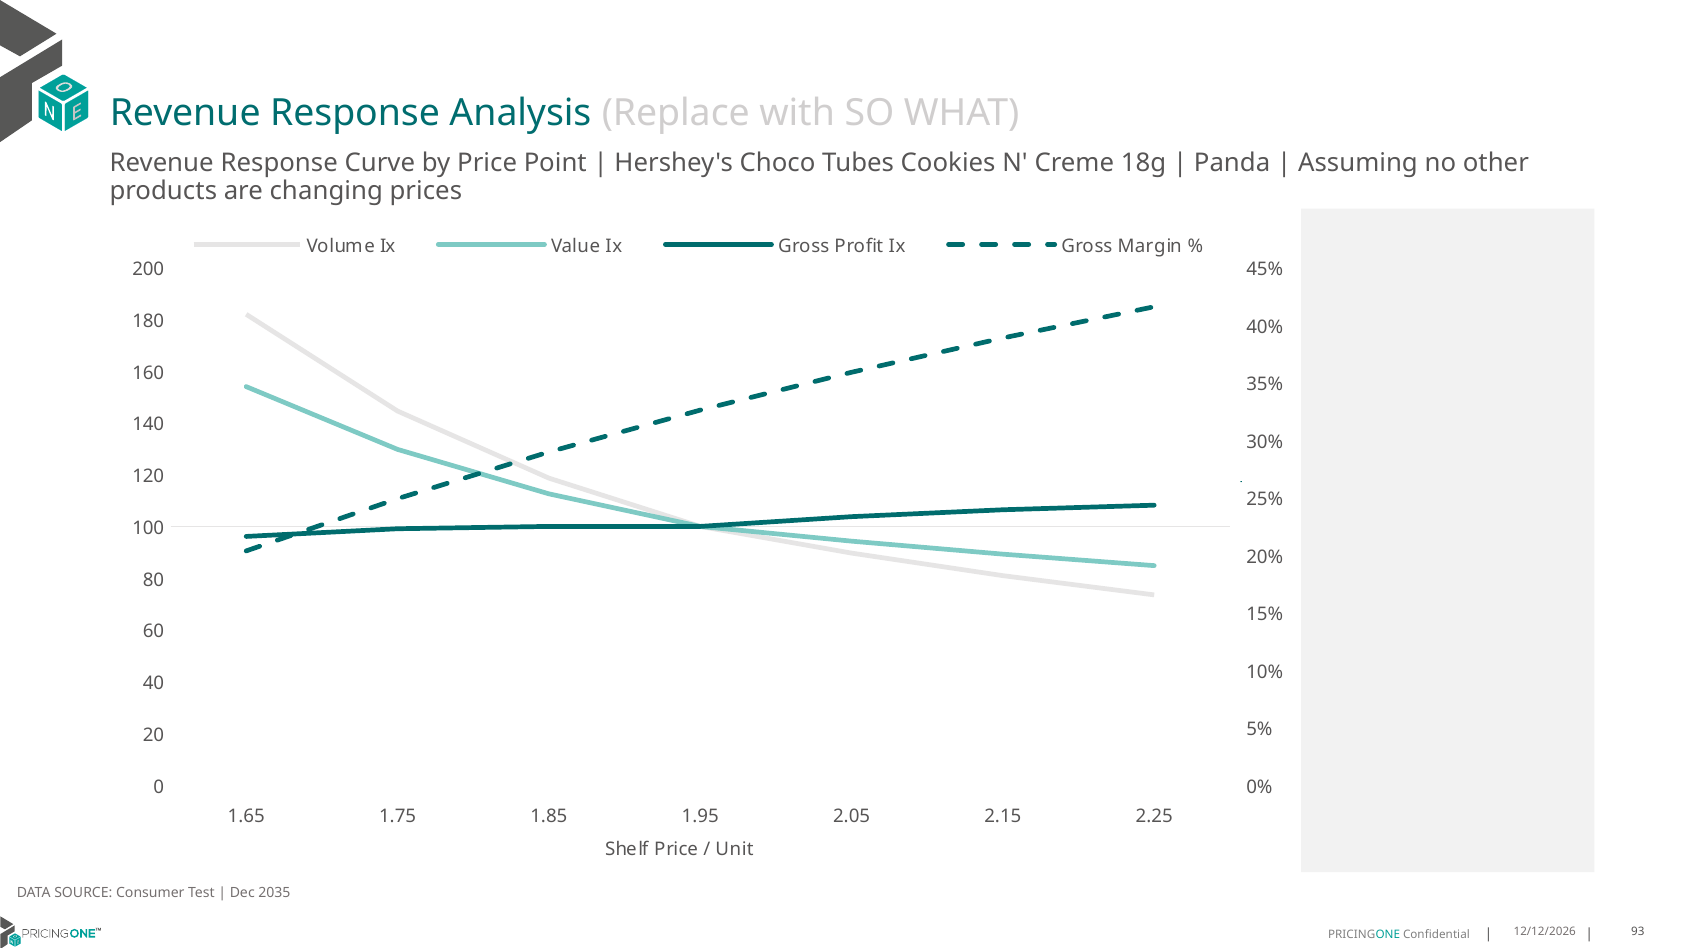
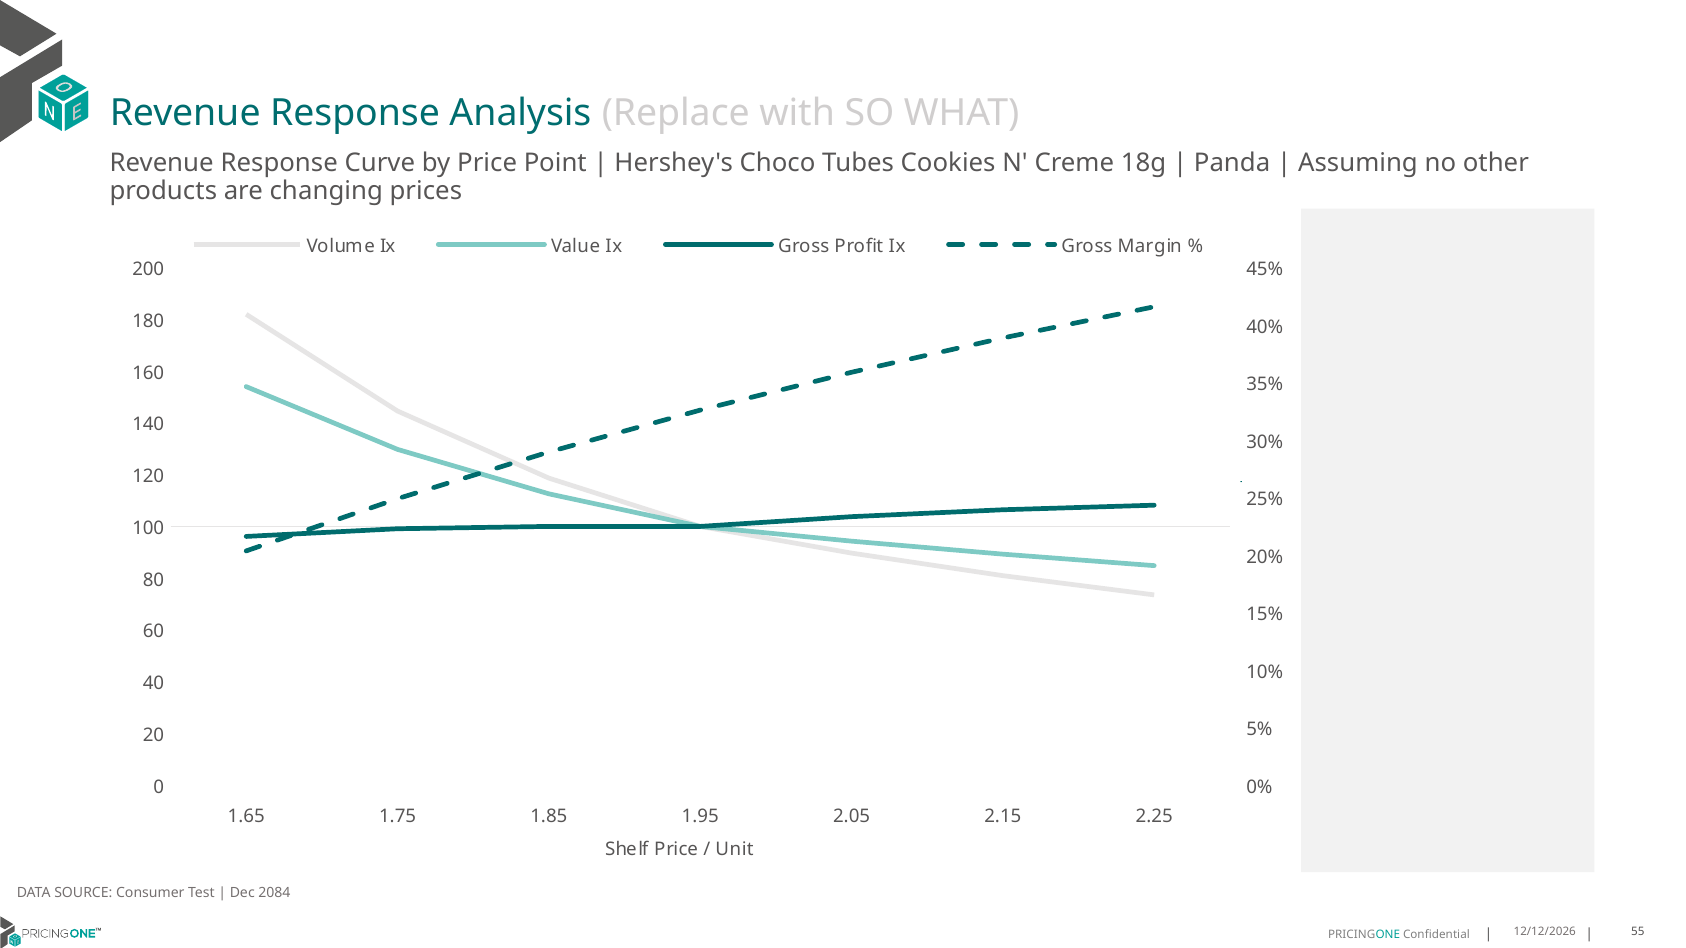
2035: 2035 -> 2084 (274, 893)
93: 93 -> 55 (1638, 932)
